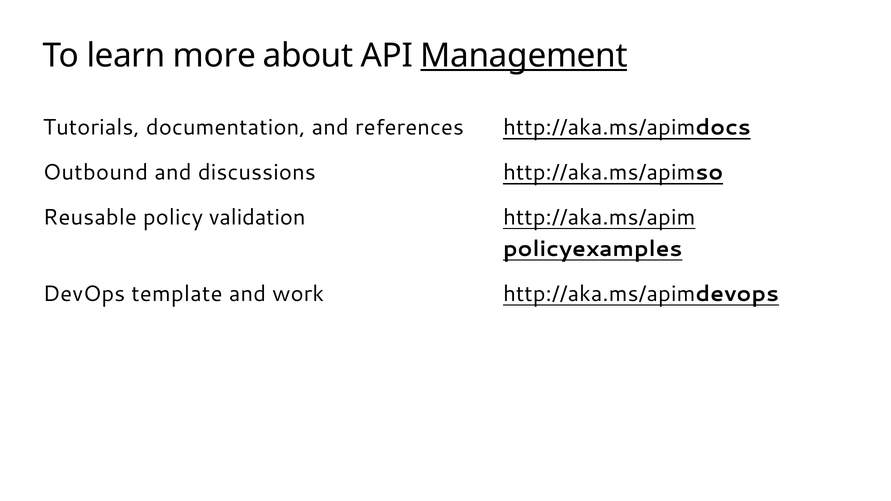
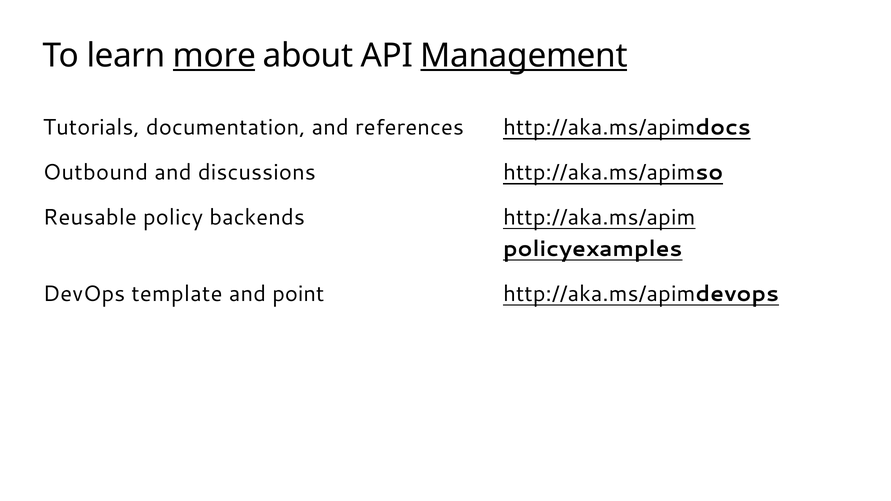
more underline: none -> present (214, 56)
validation: validation -> backends (257, 217)
work: work -> point (298, 294)
